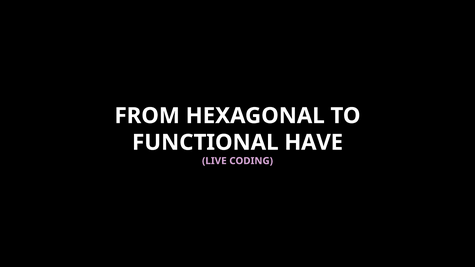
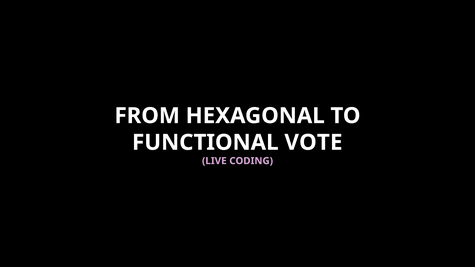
HAVE: HAVE -> VOTE (313, 143)
